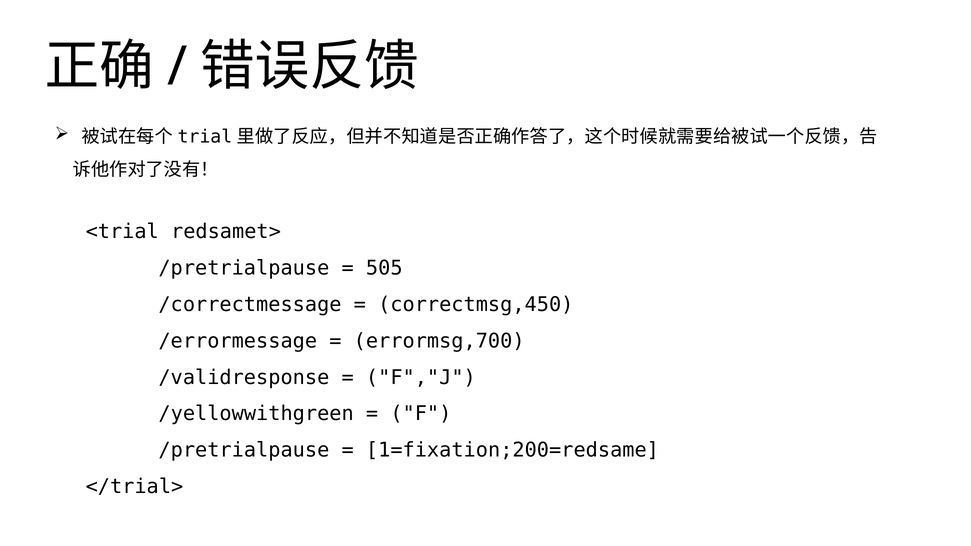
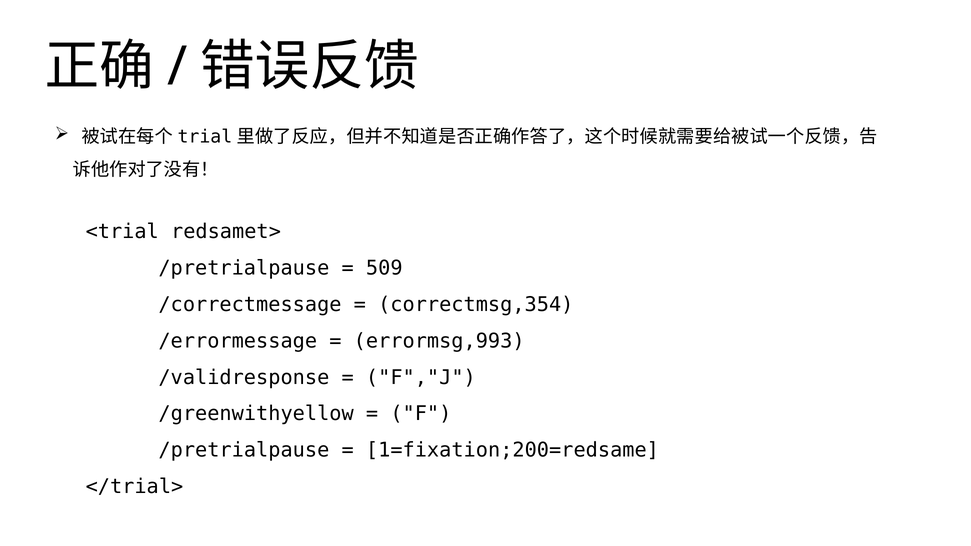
505: 505 -> 509 (384, 268)
correctmsg,450: correctmsg,450 -> correctmsg,354 (476, 305)
errormsg,700: errormsg,700 -> errormsg,993 (439, 341)
/yellowwithgreen: /yellowwithgreen -> /greenwithyellow (256, 414)
